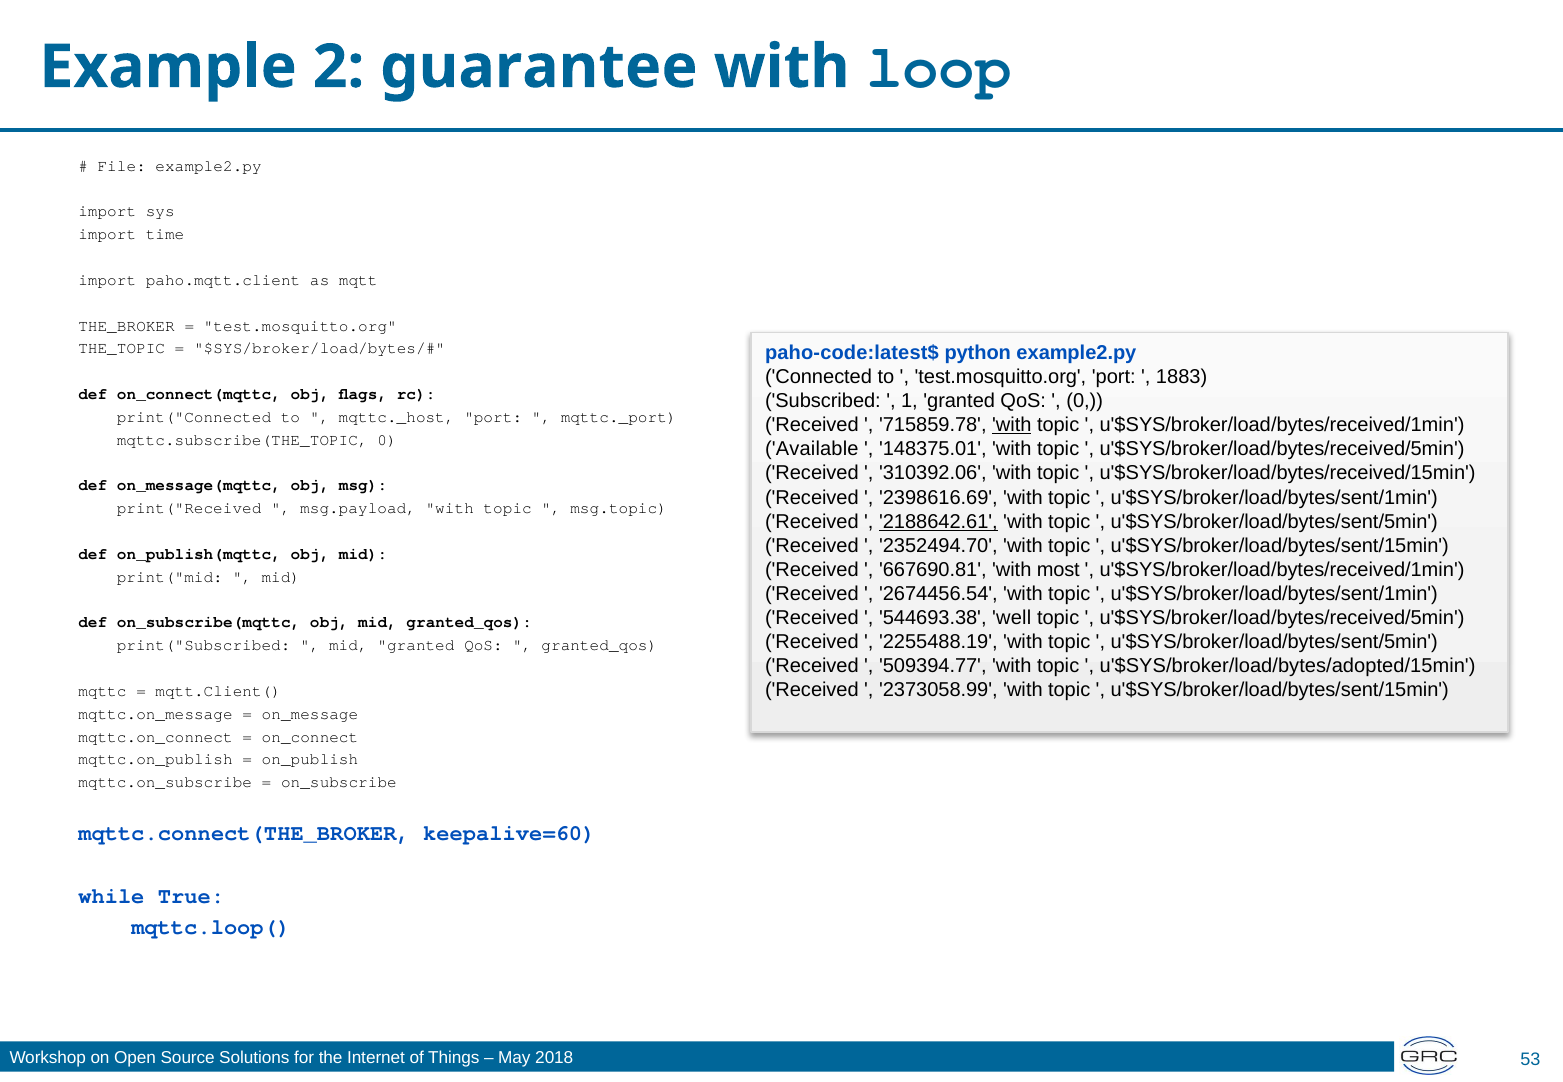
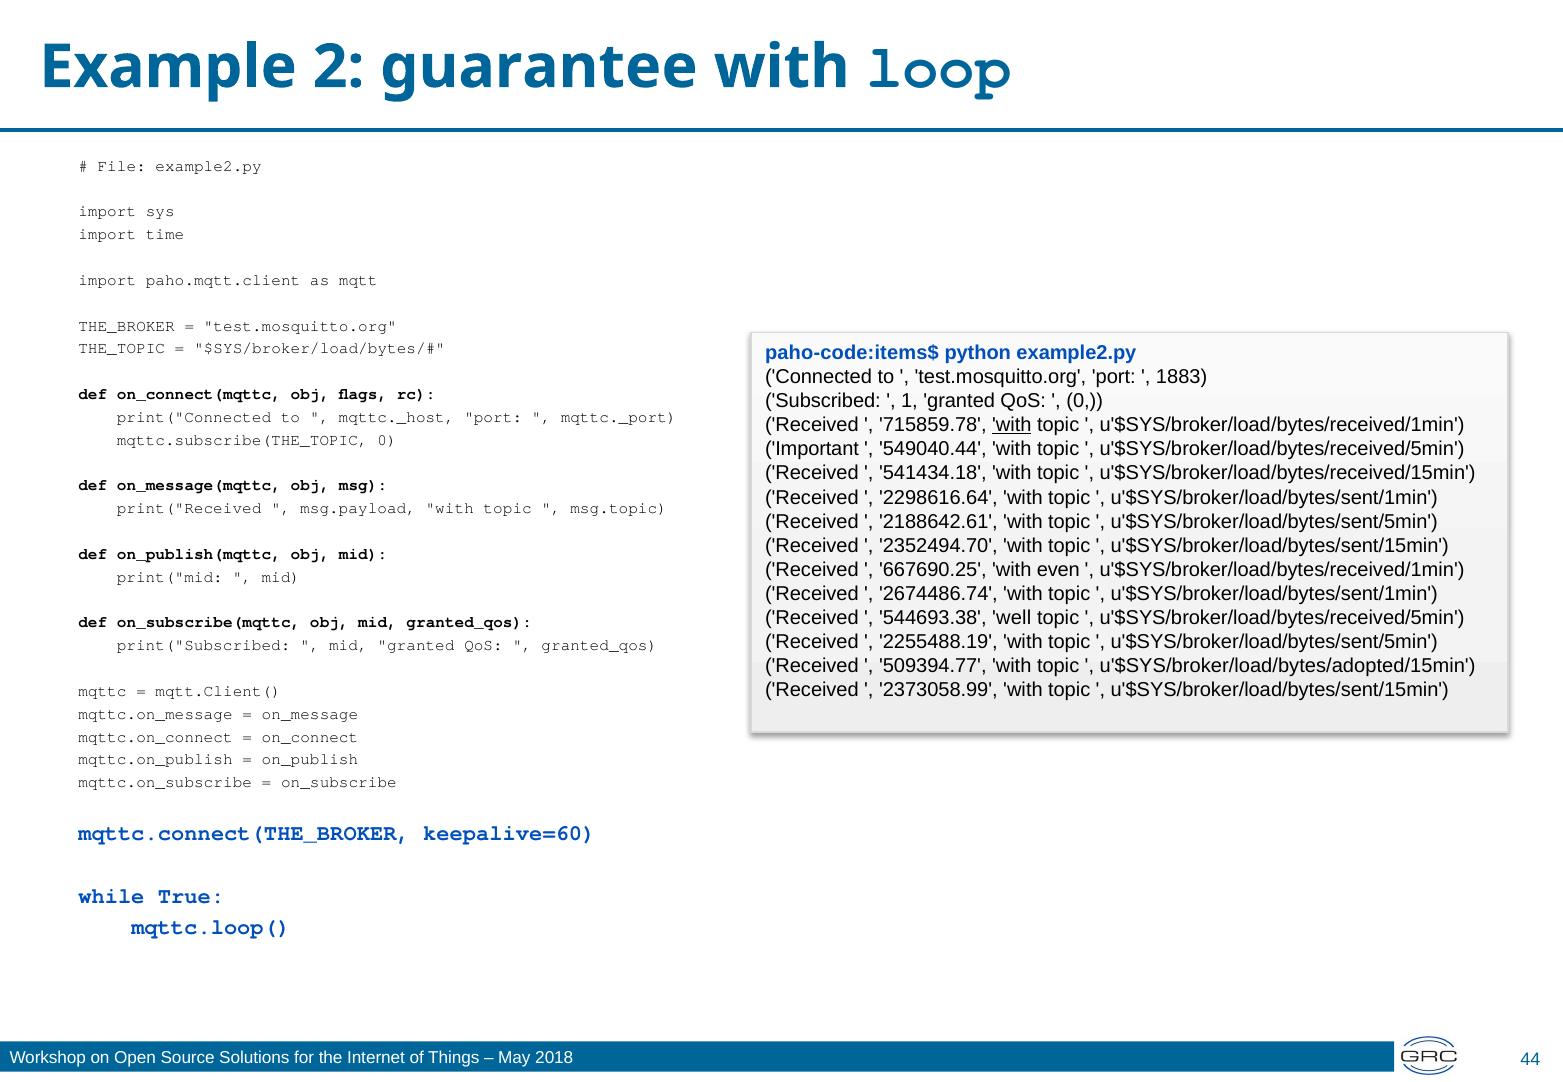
paho-code:latest$: paho-code:latest$ -> paho-code:items$ (852, 353)
Available: Available -> Important (812, 449)
148375.01: 148375.01 -> 549040.44 (933, 449)
310392.06: 310392.06 -> 541434.18 (933, 473)
2398616.69: 2398616.69 -> 2298616.64 (938, 497)
2188642.61 underline: present -> none (938, 522)
667690.81: 667690.81 -> 667690.25 (933, 570)
most: most -> even (1058, 570)
2674456.54: 2674456.54 -> 2674486.74 (938, 594)
53: 53 -> 44 (1530, 1060)
